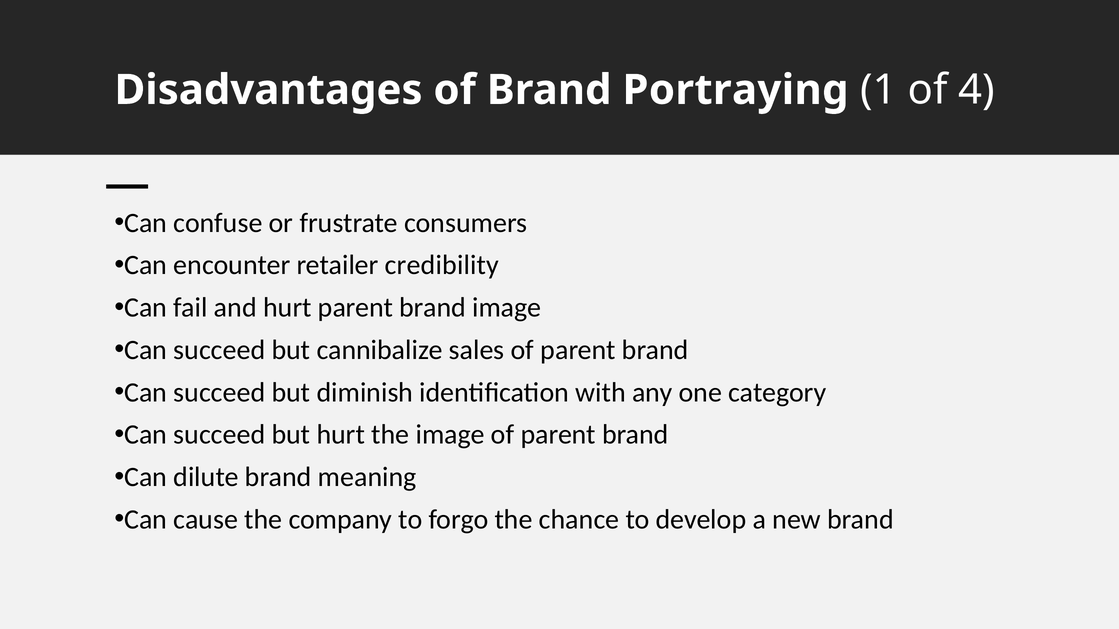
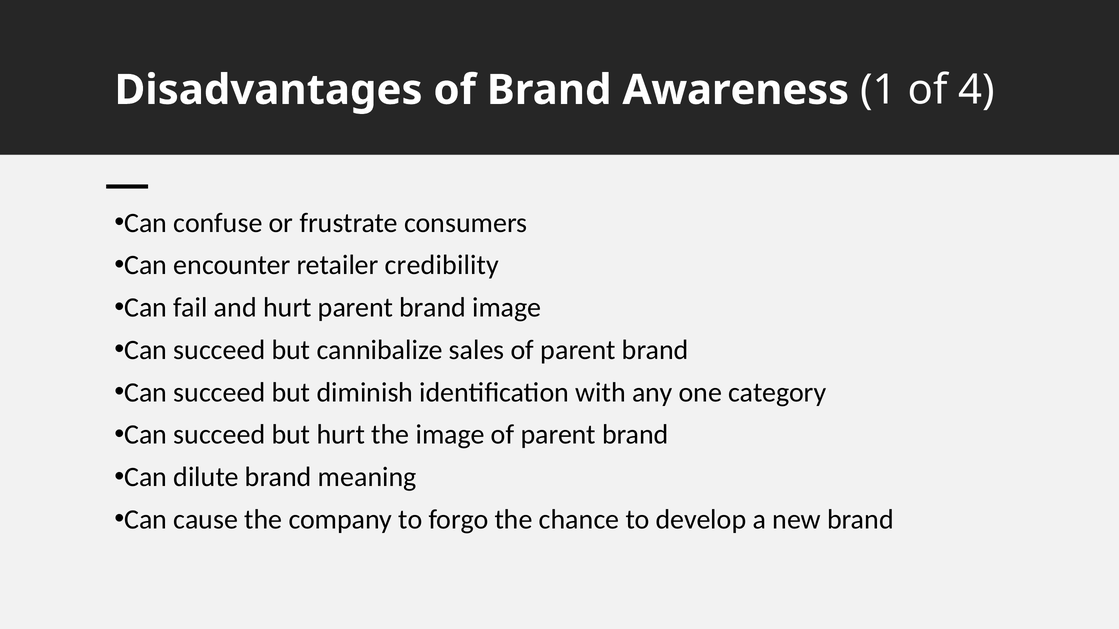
Portraying: Portraying -> Awareness (736, 90)
